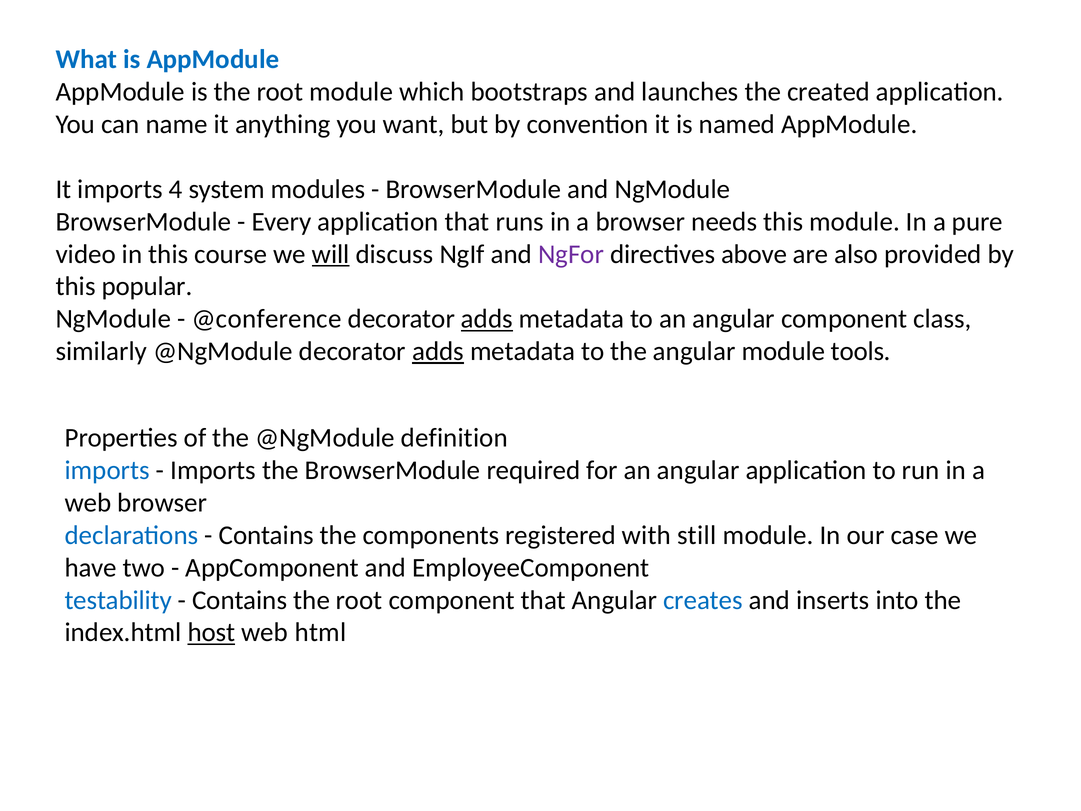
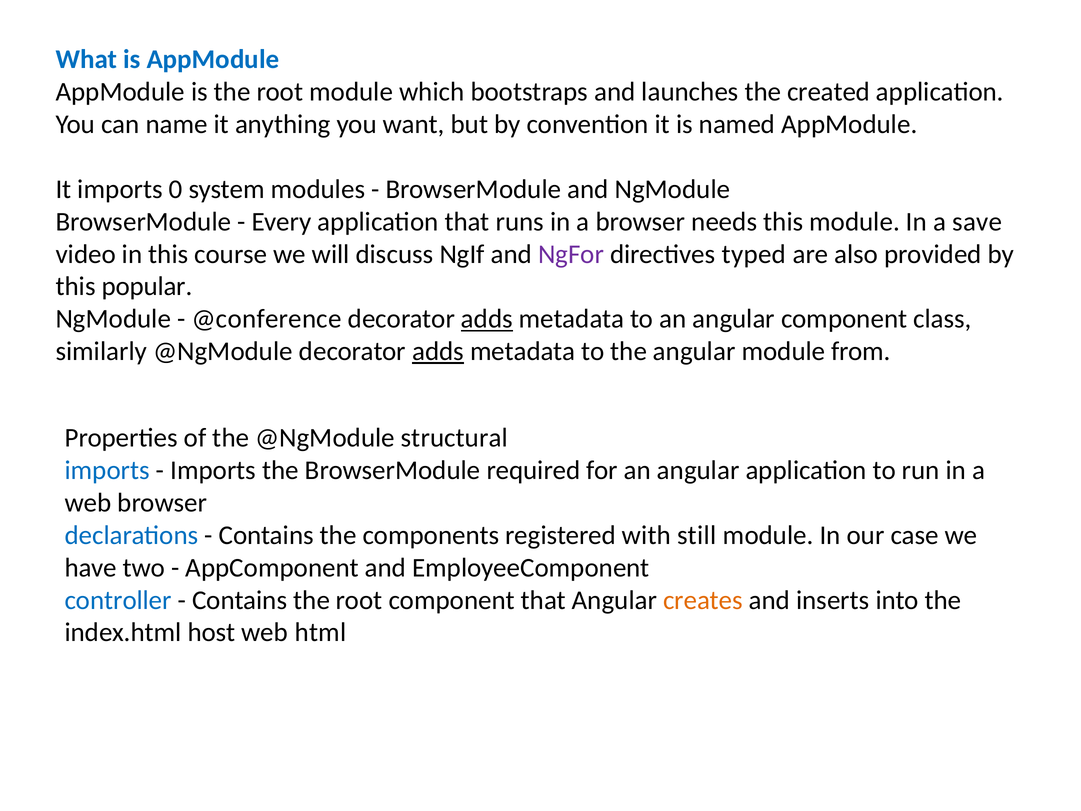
4: 4 -> 0 (176, 189)
pure: pure -> save (977, 222)
will underline: present -> none (331, 254)
above: above -> typed (754, 254)
tools: tools -> from (861, 351)
definition: definition -> structural (454, 438)
testability: testability -> controller (118, 600)
creates colour: blue -> orange (703, 600)
host underline: present -> none (211, 632)
